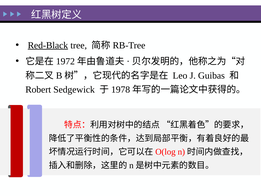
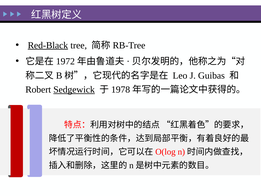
Sedgewick underline: none -> present (74, 90)
